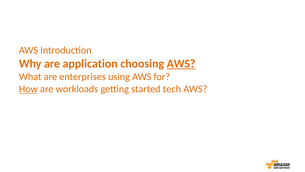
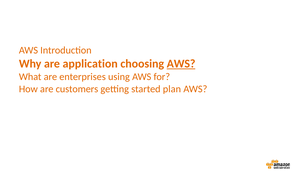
How underline: present -> none (28, 89)
workloads: workloads -> customers (77, 89)
tech: tech -> plan (172, 89)
